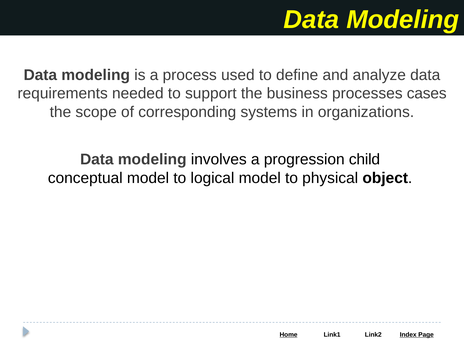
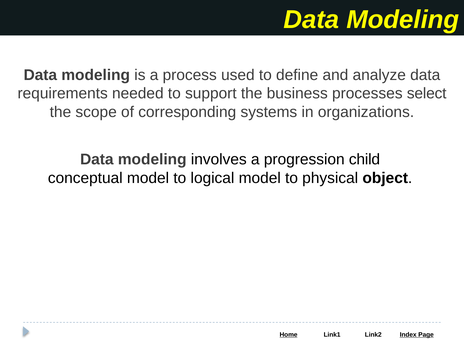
cases: cases -> select (427, 94)
